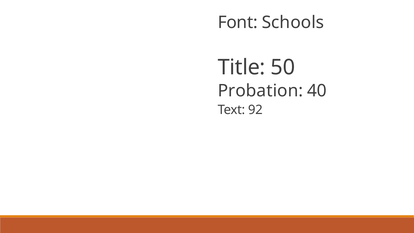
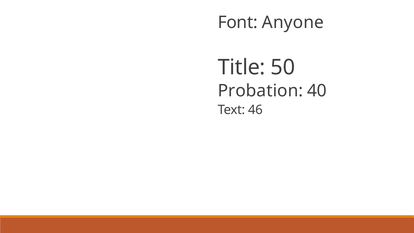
Schools: Schools -> Anyone (293, 22)
92: 92 -> 46 (255, 110)
